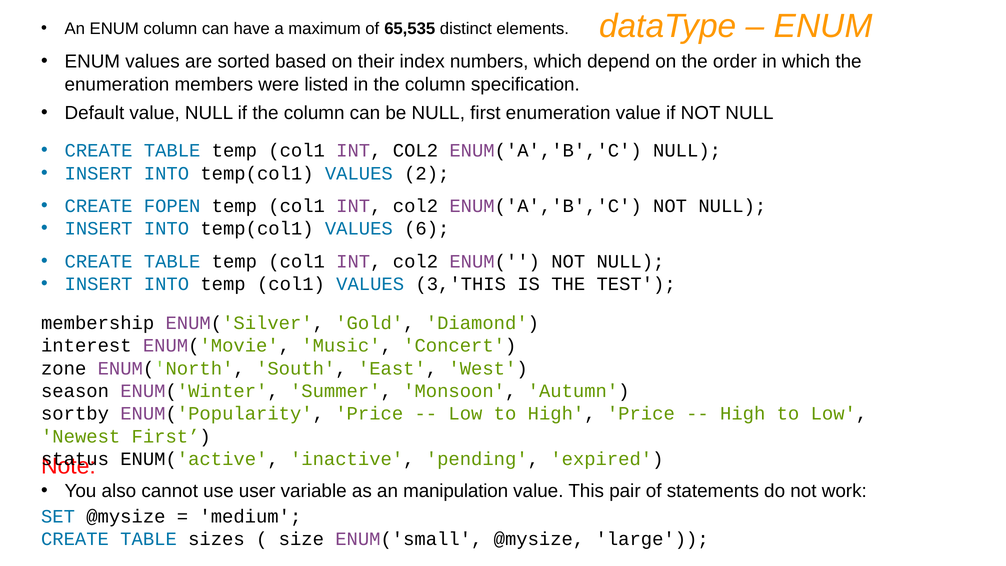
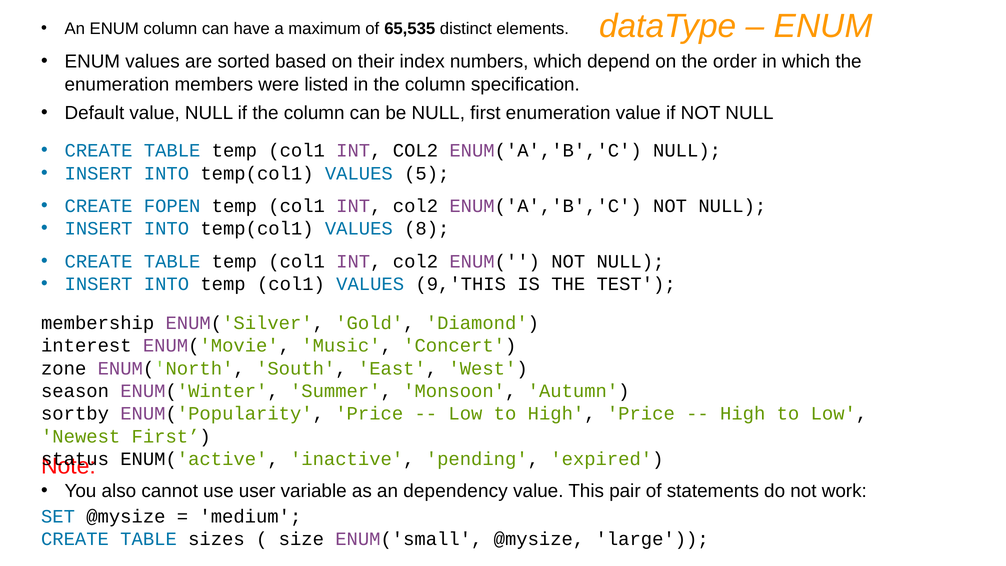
2: 2 -> 5 (427, 173)
6: 6 -> 8 (427, 229)
3,'THIS: 3,'THIS -> 9,'THIS (461, 284)
manipulation: manipulation -> dependency (456, 491)
